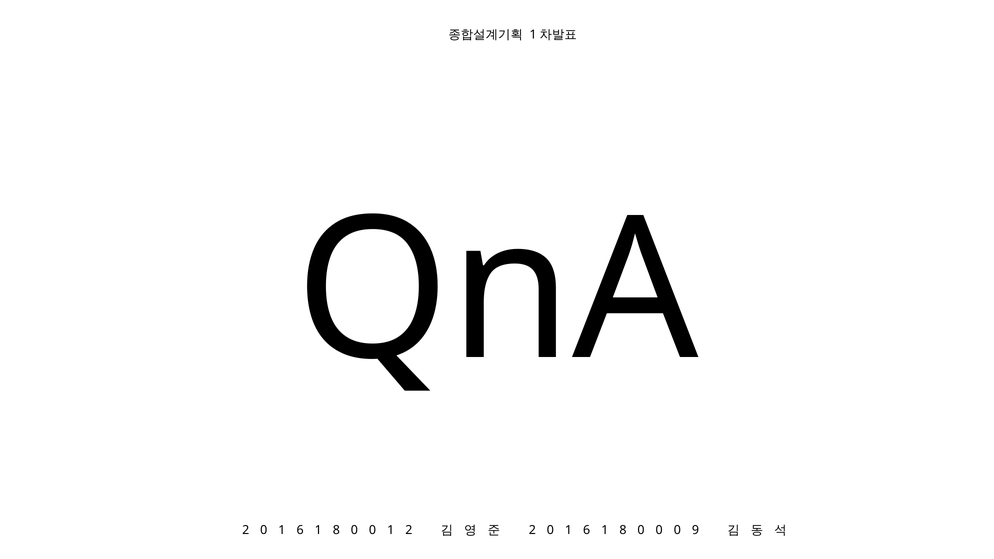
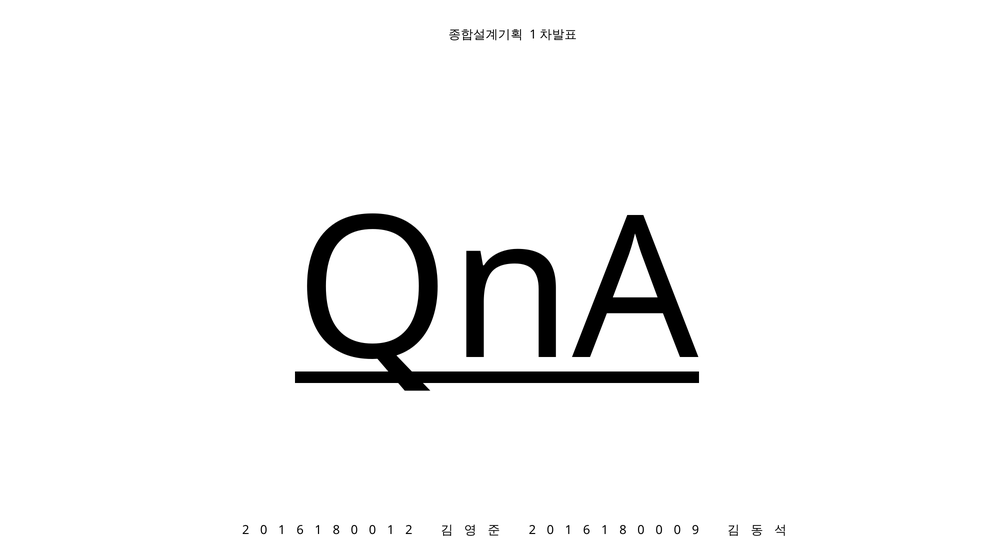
QnA underline: none -> present (497, 292)
